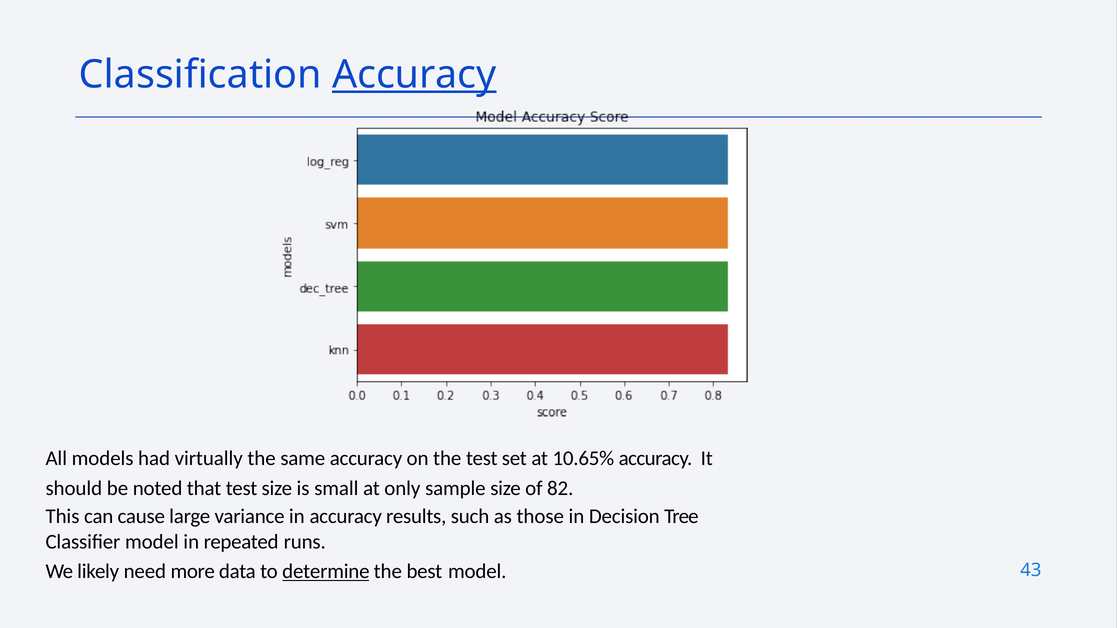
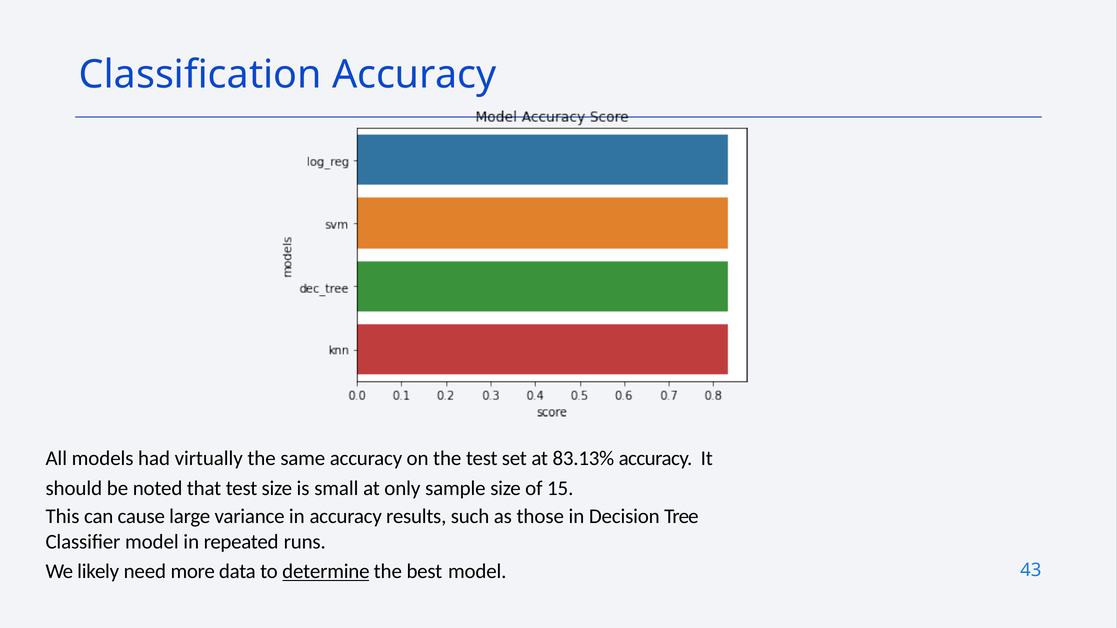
Accuracy underline: present -> none (414, 75)
10.65%: 10.65% -> 83.13% (583, 459)
82: 82 -> 15 (560, 489)
